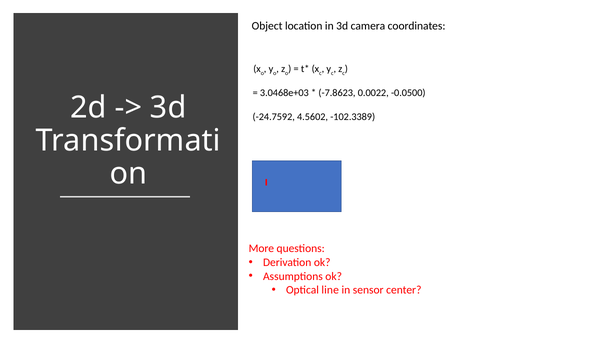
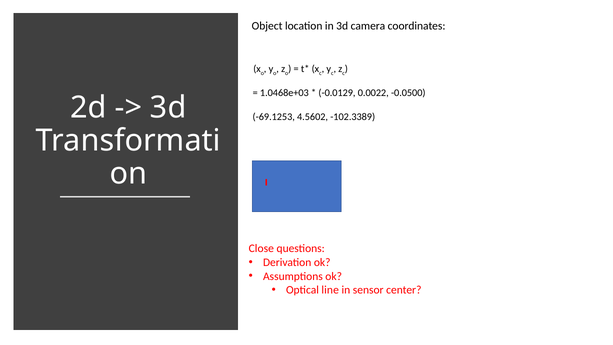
3.0468e+03: 3.0468e+03 -> 1.0468e+03 (284, 93)
-7.8623: -7.8623 -> -0.0129 (337, 93)
-24.7592: -24.7592 -> -69.1253 (274, 117)
More: More -> Close (261, 248)
